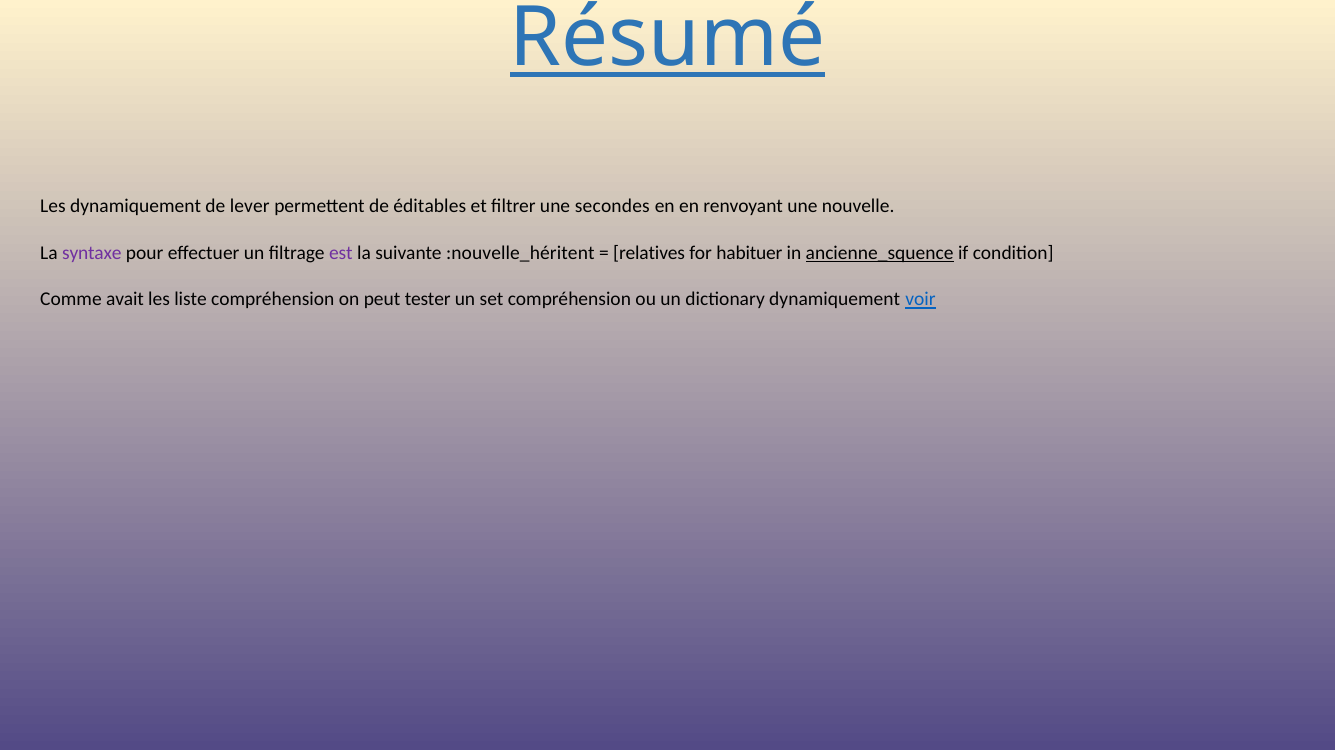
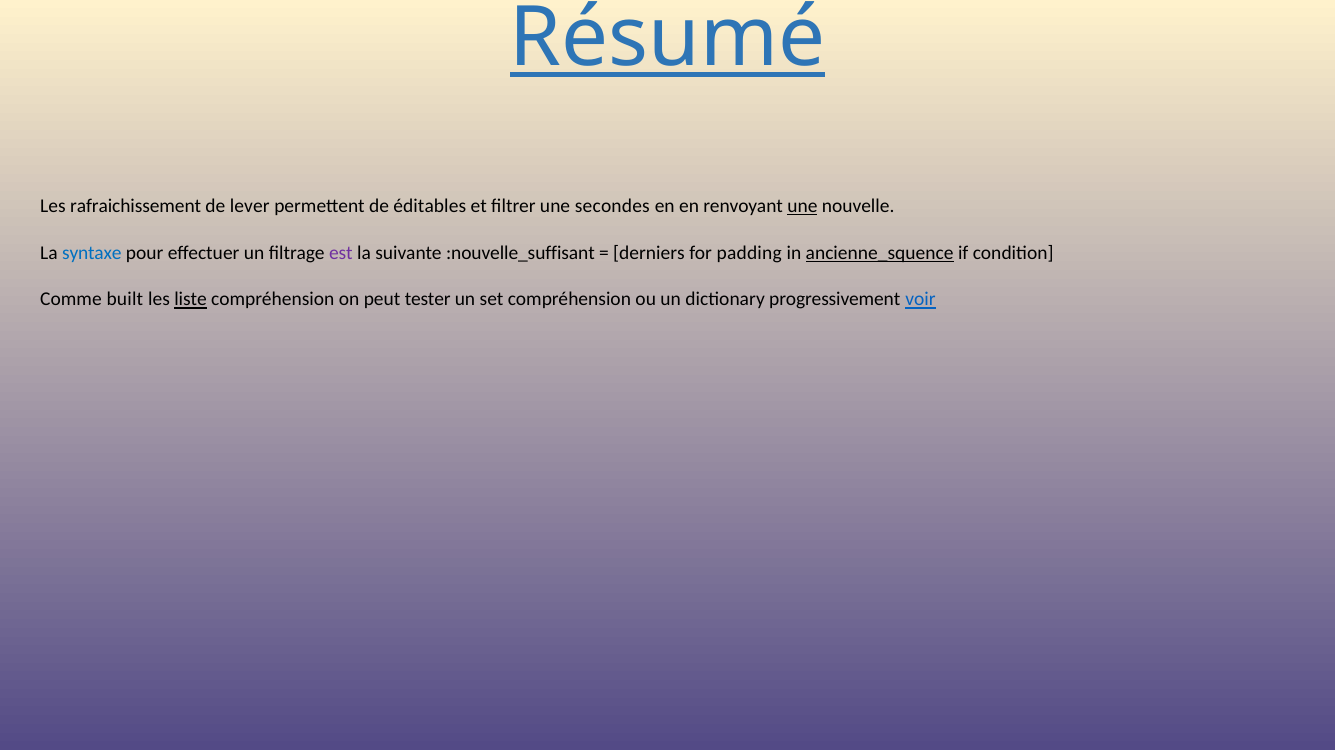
Les dynamiquement: dynamiquement -> rafraichissement (136, 206)
une underline: none -> present (802, 206)
syntaxe colour: purple -> blue (92, 253)
:nouvelle_héritent: :nouvelle_héritent -> :nouvelle_suffisant (520, 253)
relatives: relatives -> derniers (649, 253)
habituer: habituer -> padding (749, 253)
avait: avait -> built (125, 300)
liste underline: none -> present (191, 300)
dictionary dynamiquement: dynamiquement -> progressivement (835, 300)
